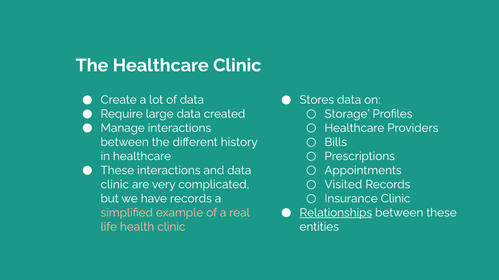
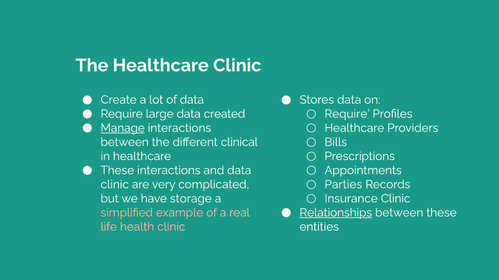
Storage: Storage -> Require (347, 114)
Manage underline: none -> present (123, 128)
history: history -> clinical (239, 142)
Visited: Visited -> Parties (343, 185)
have records: records -> storage (191, 199)
